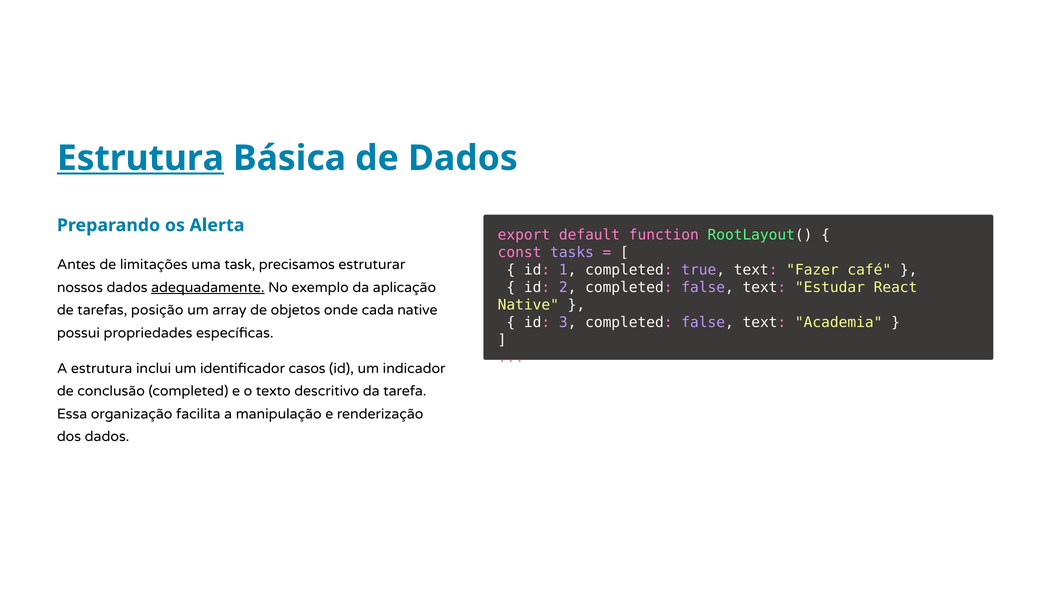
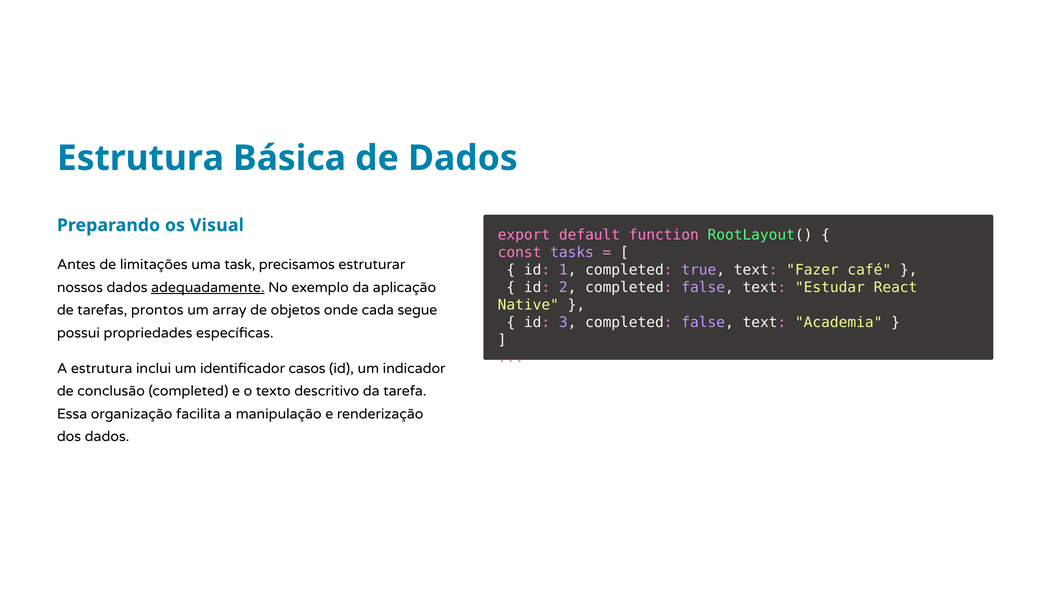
Estrutura underline: present -> none (140, 158)
Alerta: Alerta -> Visual (217, 225)
posição: posição -> prontos (157, 310)
cada native: native -> segue (417, 310)
